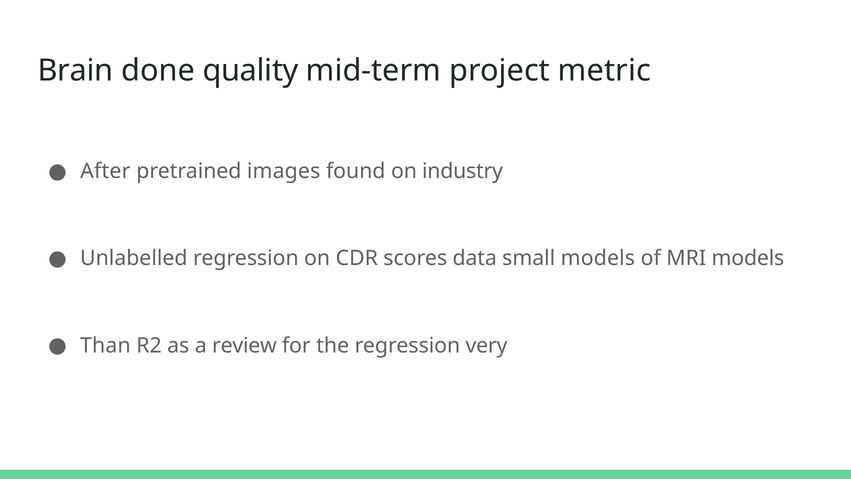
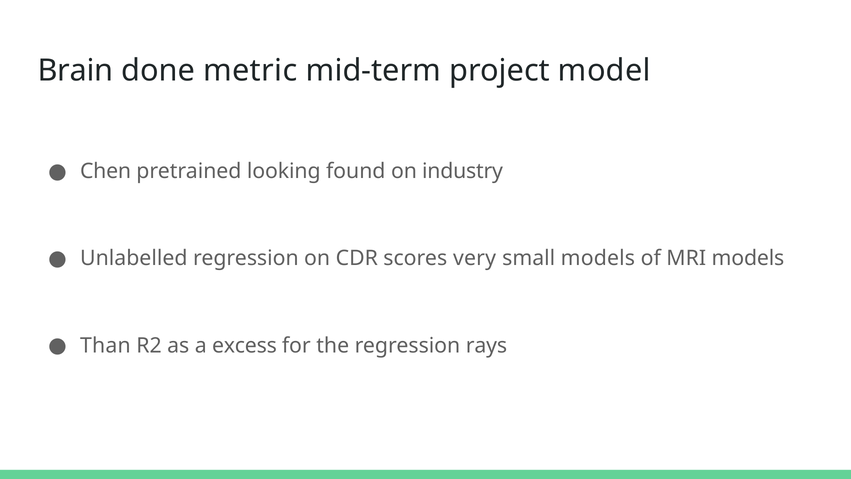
quality: quality -> metric (250, 71)
metric: metric -> model (604, 71)
After: After -> Chen (106, 171)
images: images -> looking (284, 171)
data: data -> very (475, 258)
review: review -> excess (244, 345)
very: very -> rays (486, 345)
